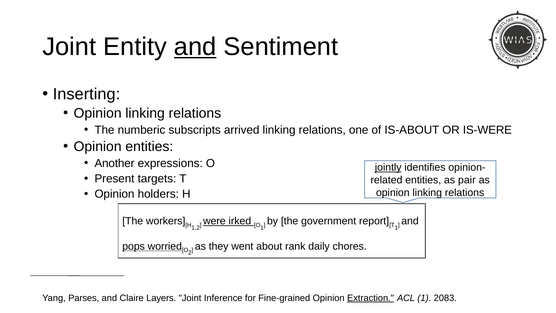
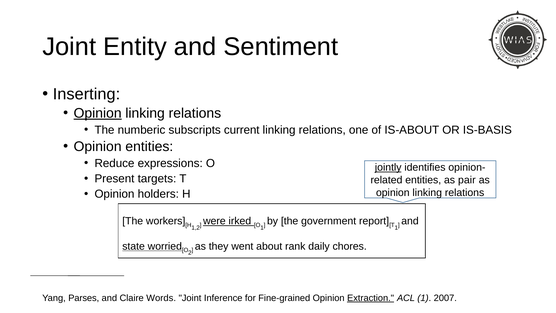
and underline: present -> none (195, 47)
Opinion underline: none -> present (98, 113)
arrived: arrived -> current (242, 130)
IS-WERE: IS-WERE -> IS-BASIS (487, 130)
Another: Another -> Reduce (114, 163)
pops: pops -> state (134, 246)
Layers: Layers -> Words (161, 298)
2083: 2083 -> 2007 (445, 298)
